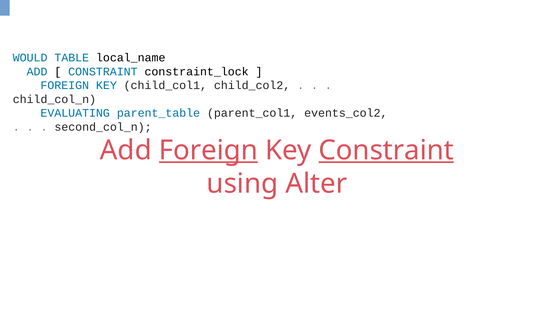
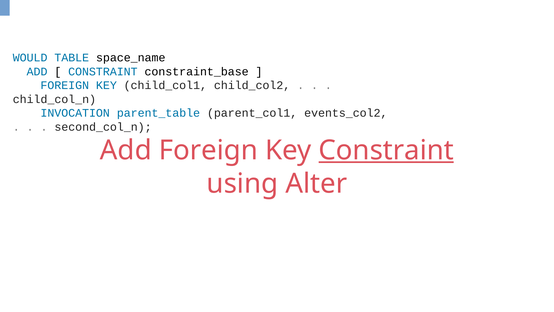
local_name: local_name -> space_name (131, 58)
constraint_lock: constraint_lock -> constraint_base (197, 71)
EVALUATING: EVALUATING -> INVOCATION (75, 113)
Foreign underline: present -> none (208, 150)
